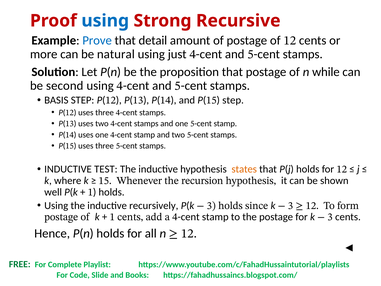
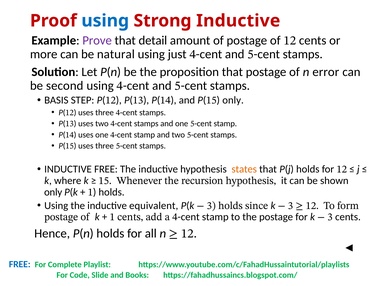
Strong Recursive: Recursive -> Inductive (238, 21)
Prove colour: blue -> purple (97, 40)
while: while -> error (326, 72)
step: step -> only (233, 100)
INDUCTIVE TEST: TEST -> FREE (106, 169)
well: well -> only (53, 192)
recursively: recursively -> equivalent (154, 205)
FREE colour: green -> blue (20, 264)
